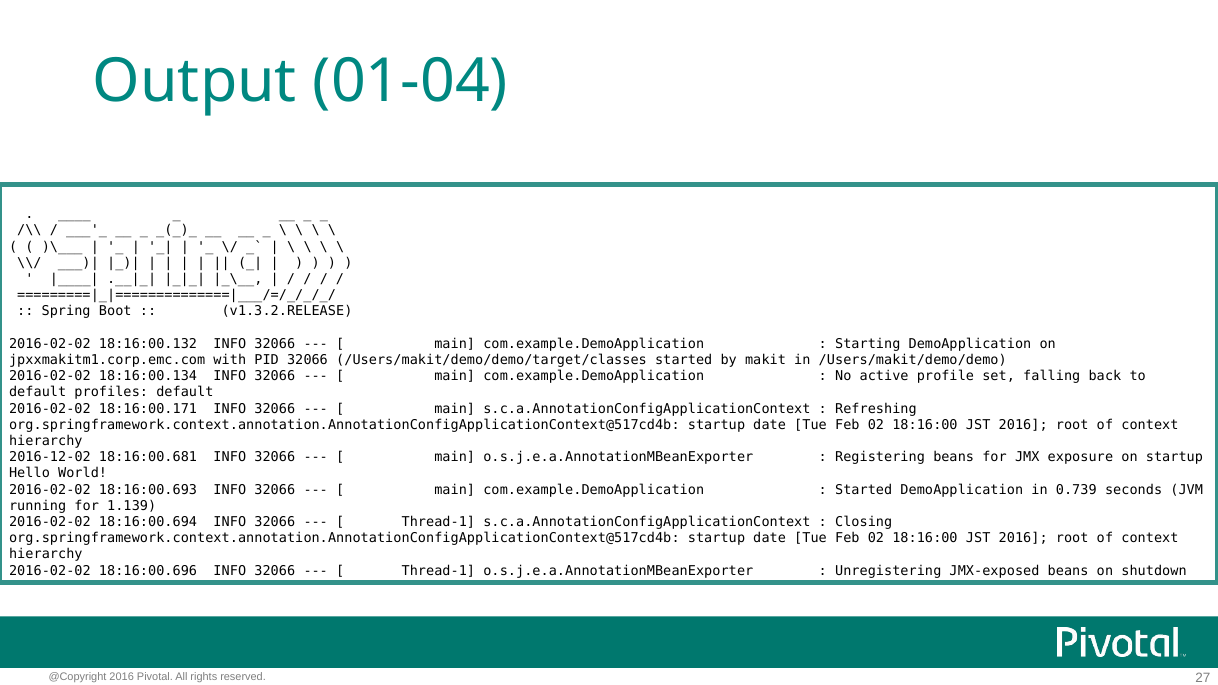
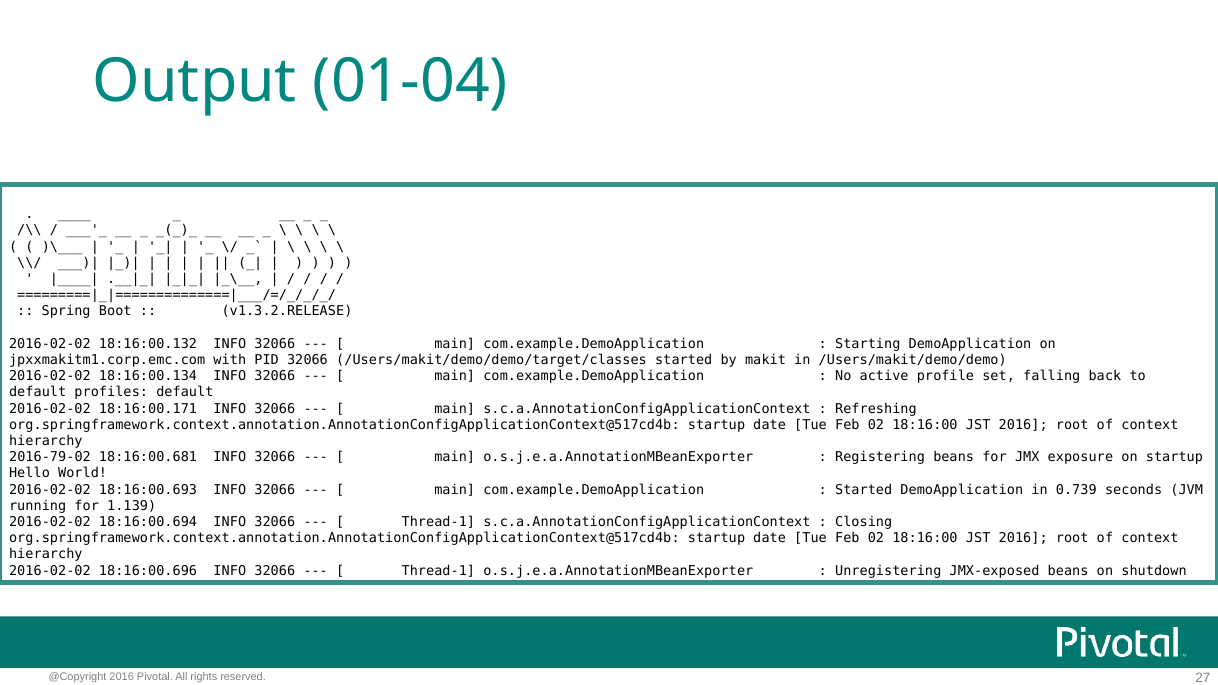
2016-12-02: 2016-12-02 -> 2016-79-02 (50, 457)
